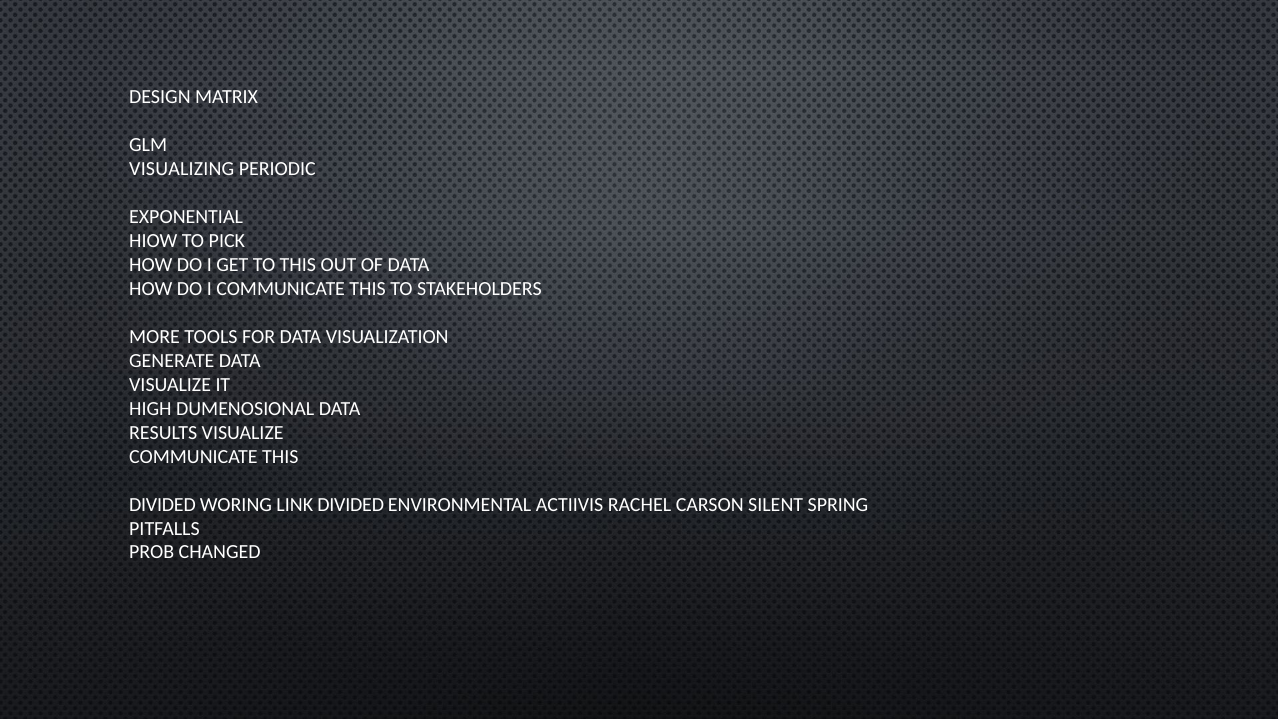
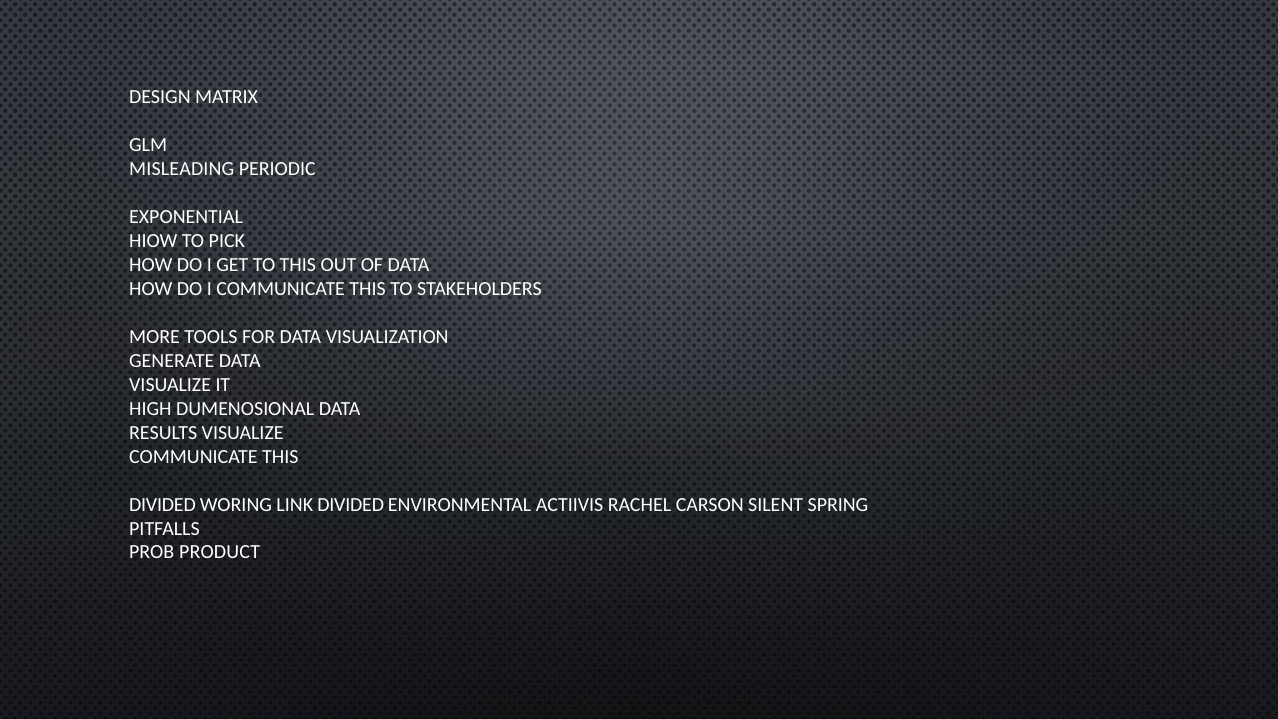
VISUALIZING: VISUALIZING -> MISLEADING (182, 169)
CHANGED: CHANGED -> PRODUCT (220, 552)
